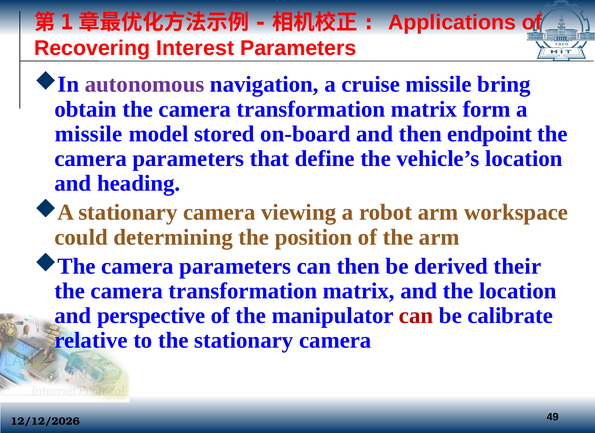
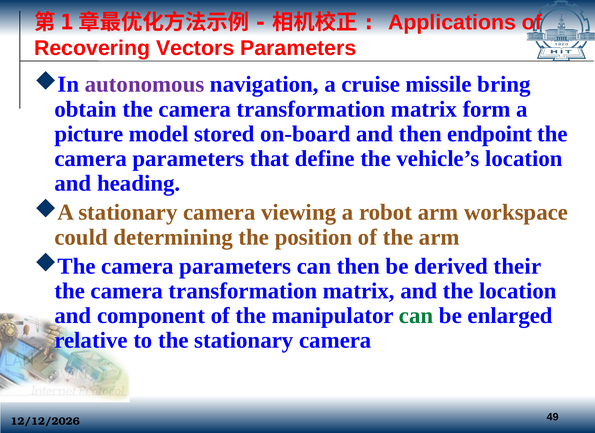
Interest: Interest -> Vectors (195, 48)
missile: missile -> picture (89, 134)
perspective: perspective -> component (151, 316)
can colour: red -> green (416, 316)
calibrate: calibrate -> enlarged (510, 316)
